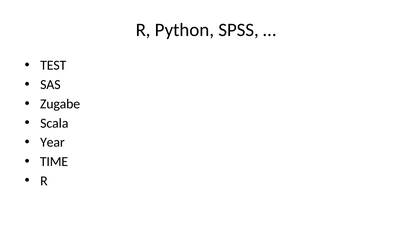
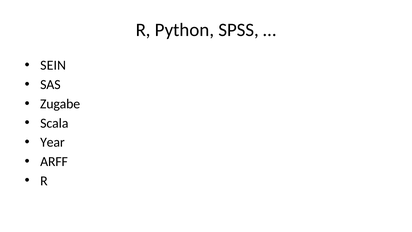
TEST: TEST -> SEIN (53, 65)
TIME: TIME -> ARFF (54, 161)
